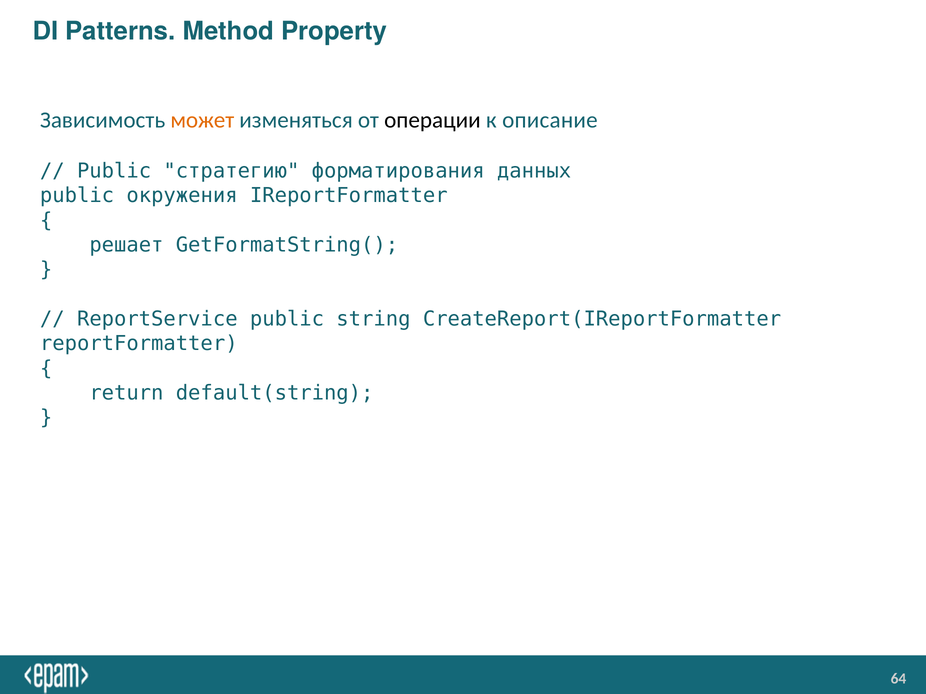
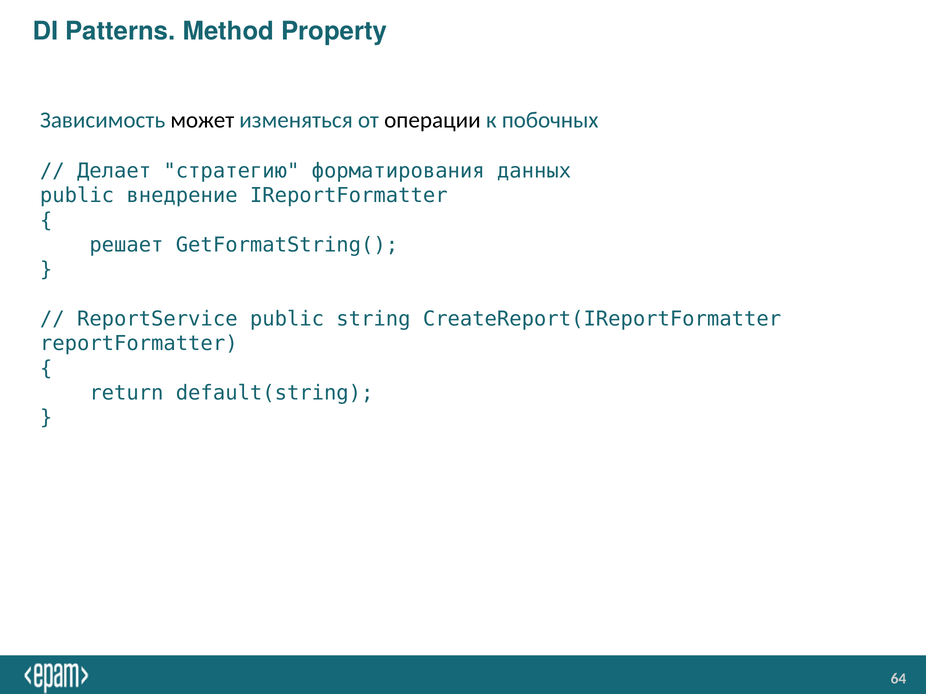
может colour: orange -> black (202, 120)
описание: описание -> побочных (550, 120)
Public: Public -> Делает (114, 171)
окружения: окружения -> внедрение (182, 196)
